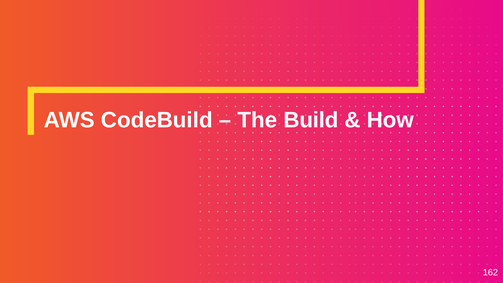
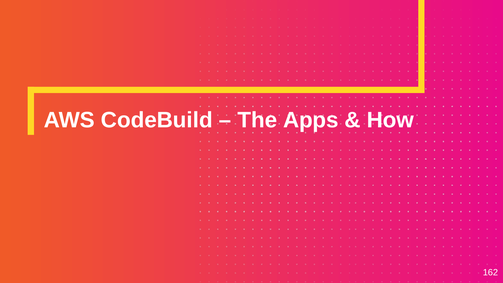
Build: Build -> Apps (311, 120)
